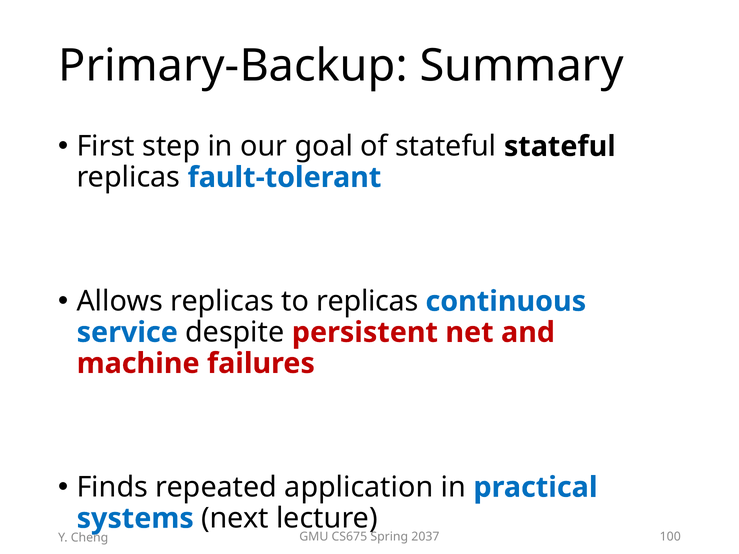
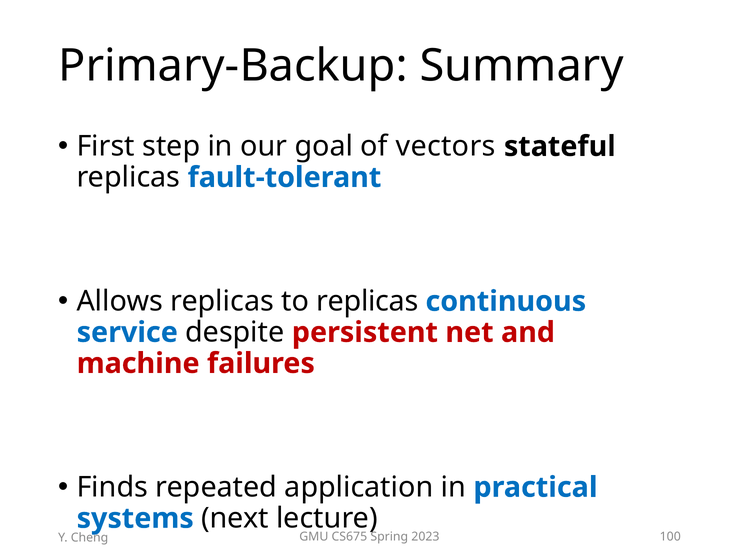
of stateful: stateful -> vectors (446, 147)
2037: 2037 -> 2023 (425, 537)
